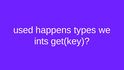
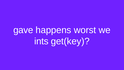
used: used -> gave (23, 30)
types: types -> worst (85, 30)
